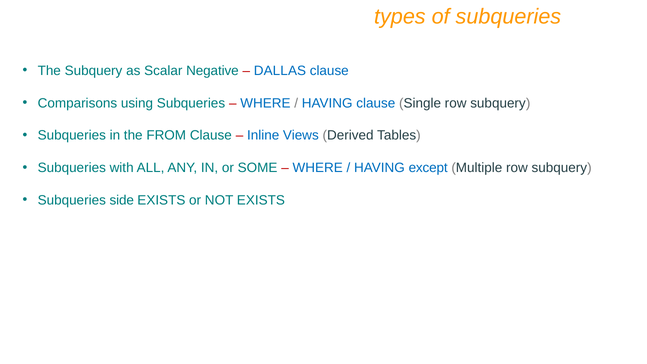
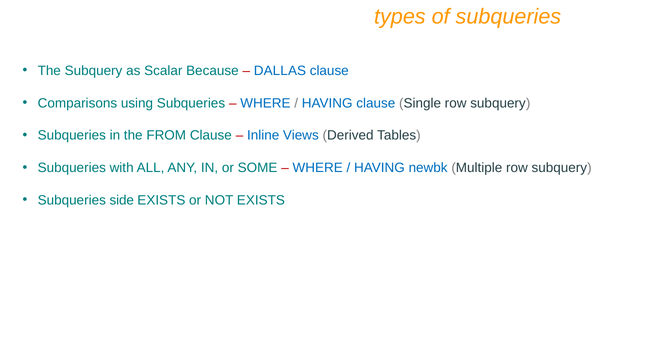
Negative: Negative -> Because (212, 71)
except: except -> newbk (428, 168)
